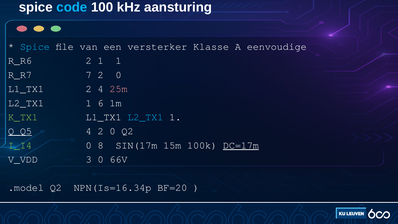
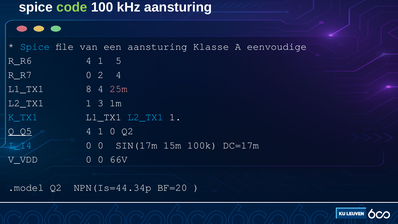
code colour: light blue -> light green (72, 7)
een versterker: versterker -> aansturing (157, 46)
R_R6 2: 2 -> 4 (89, 61)
1 1: 1 -> 5 (118, 61)
R_R7 7: 7 -> 0 (89, 75)
0: 0 -> 4 (118, 75)
L1_TX1 2: 2 -> 8 (89, 89)
6: 6 -> 3 (101, 103)
K_TX1 colour: light green -> light blue (23, 117)
2: 2 -> 1 (101, 131)
I_I4 colour: light green -> light blue (20, 145)
8: 8 -> 0 (101, 145)
DC=17m underline: present -> none (241, 145)
V_VDD 3: 3 -> 0 (89, 159)
NPN(Is=16.34p: NPN(Is=16.34p -> NPN(Is=44.34p (113, 188)
